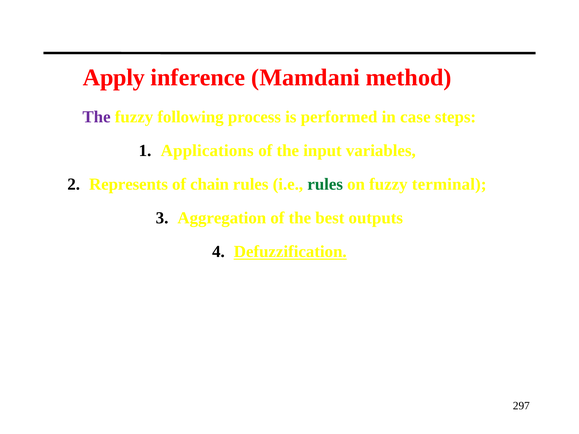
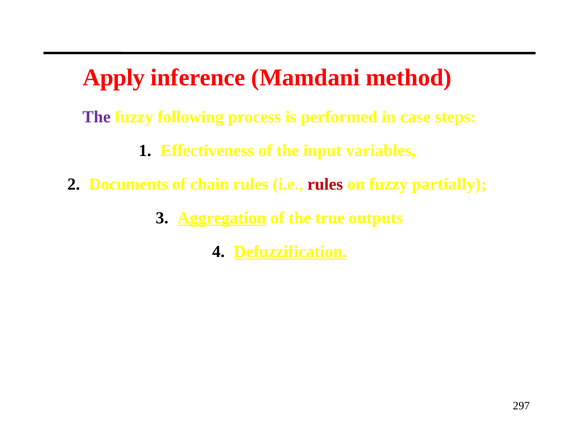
Applications: Applications -> Effectiveness (207, 151)
Represents: Represents -> Documents (129, 184)
rules colour: green -> red (325, 184)
terminal: terminal -> partially (449, 184)
Aggregation underline: none -> present (222, 218)
best: best -> true (330, 218)
